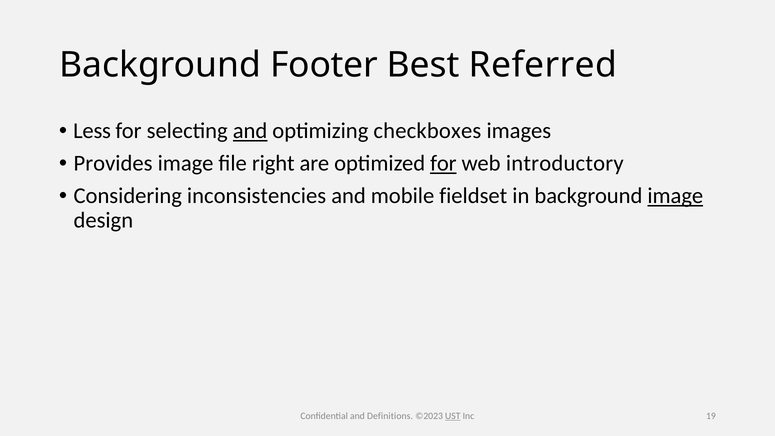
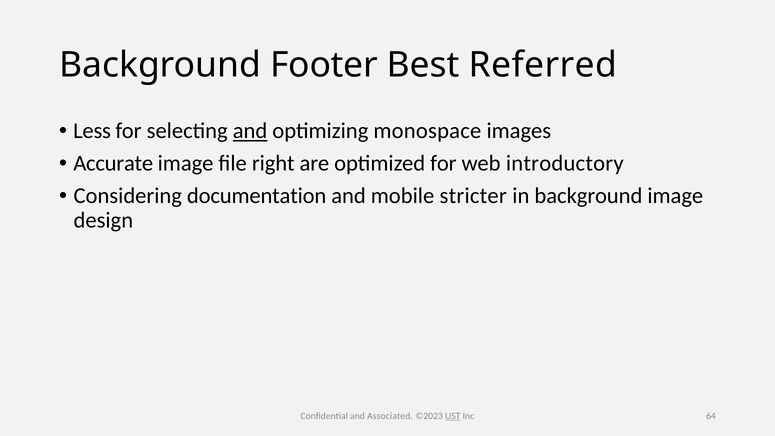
checkboxes: checkboxes -> monospace (427, 131)
Provides: Provides -> Accurate (113, 163)
for underline: present -> none (443, 163)
inconsistencies: inconsistencies -> documentation (257, 196)
fieldset: fieldset -> stricter (473, 196)
image underline: present -> none (675, 196)
Definitions: Definitions -> Associated (390, 416)
19: 19 -> 64 (711, 416)
